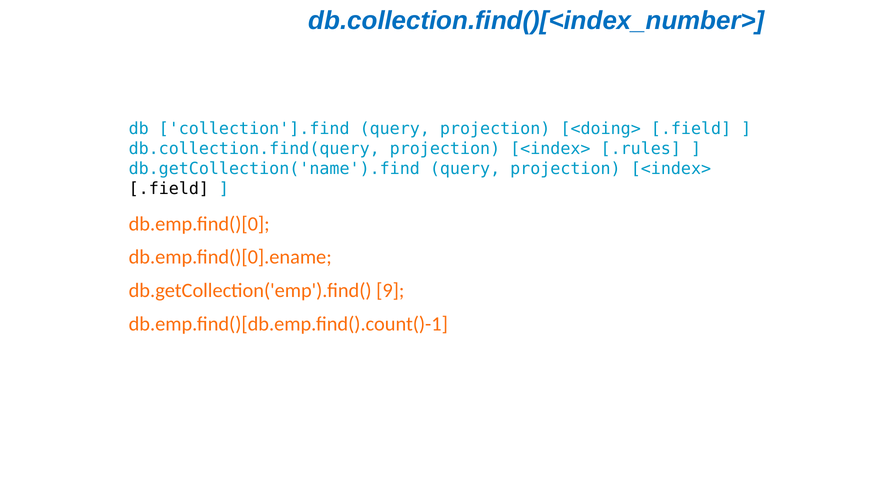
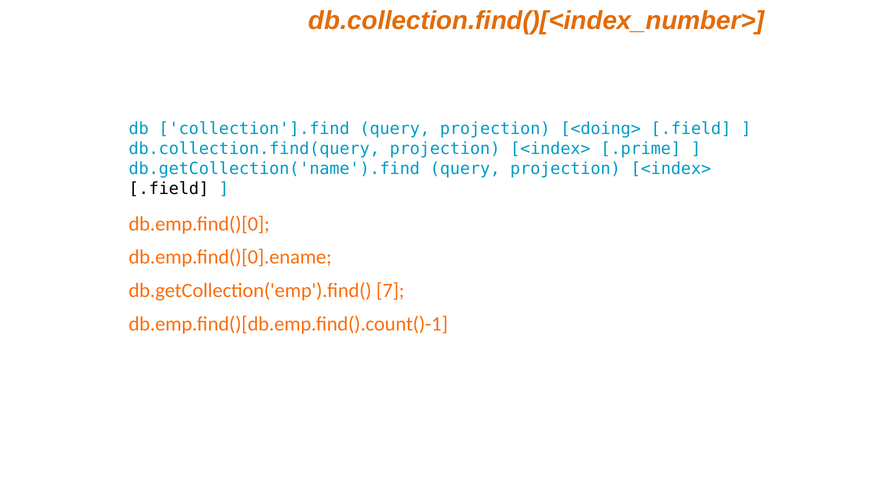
db.collection.find()[<index_number> colour: blue -> orange (537, 21)
.rules: .rules -> .prime (641, 149)
9: 9 -> 7 (390, 290)
